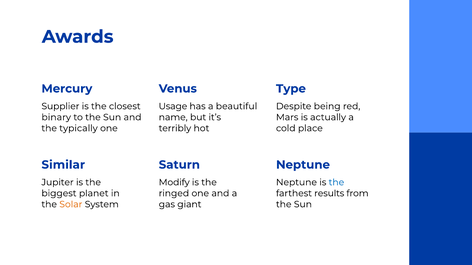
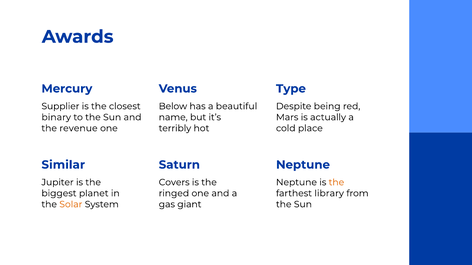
Usage: Usage -> Below (173, 106)
typically: typically -> revenue (78, 128)
Modify: Modify -> Covers (174, 183)
the colour: blue -> orange (336, 183)
results: results -> library (329, 194)
